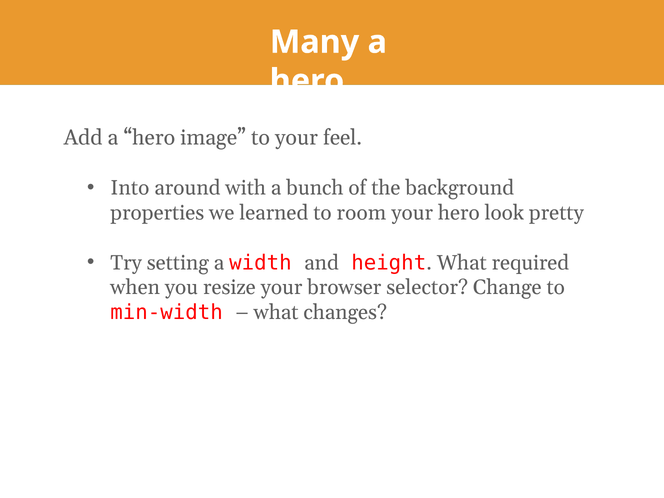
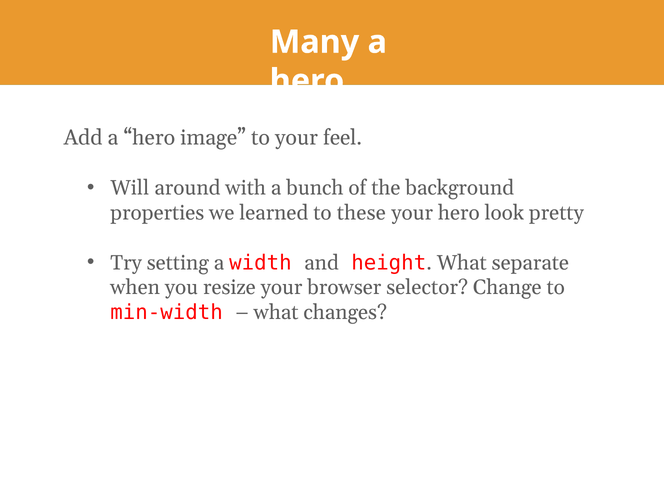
Into: Into -> Will (130, 188)
room: room -> these (361, 213)
required: required -> separate (530, 263)
